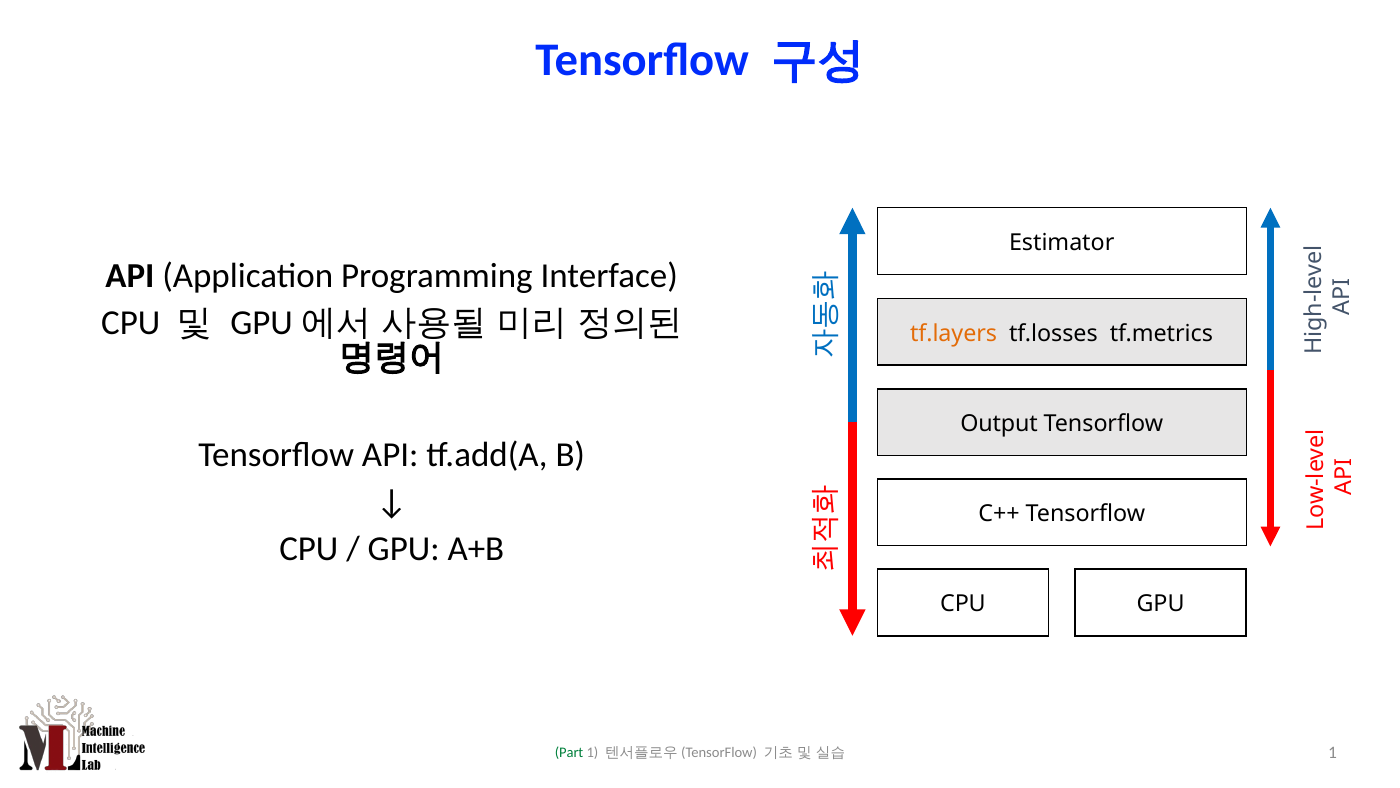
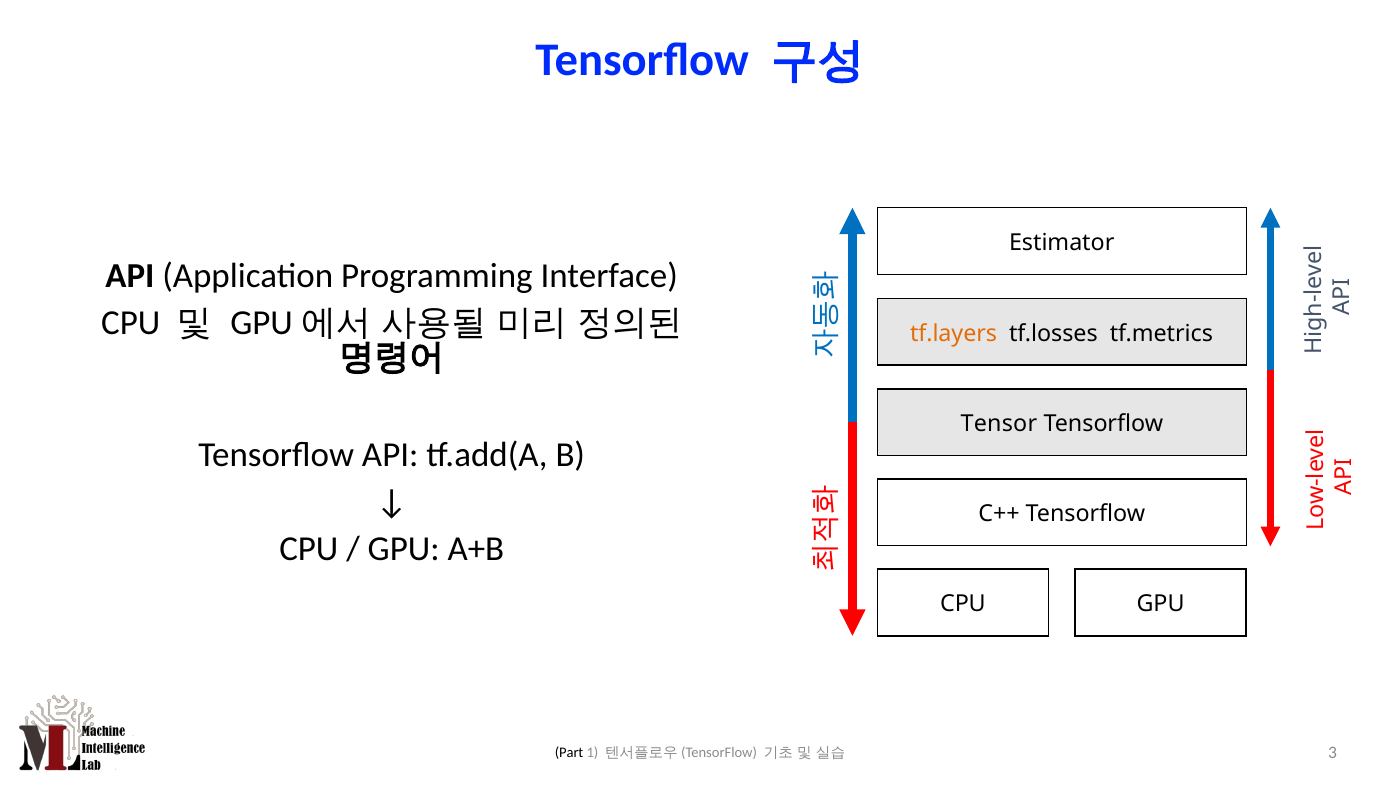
Output: Output -> Tensor (999, 424)
Part colour: green -> black (569, 752)
1: 1 -> 3 (1332, 752)
